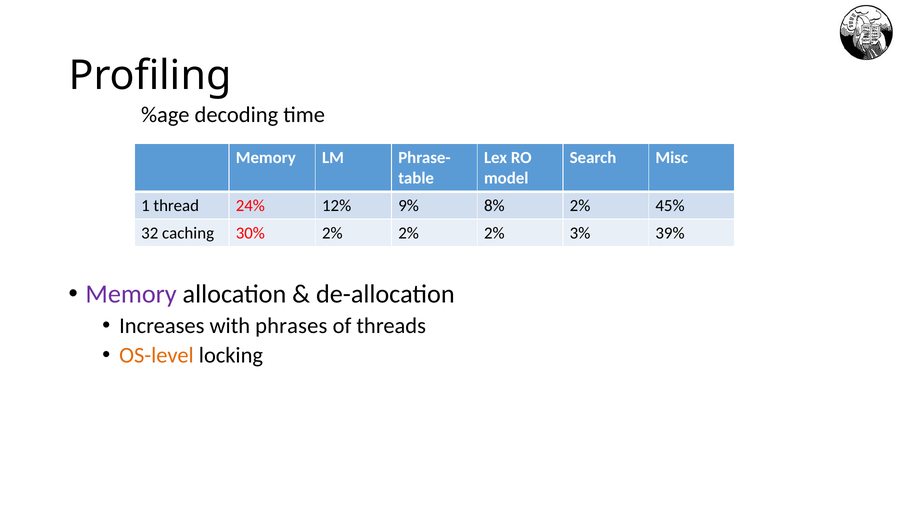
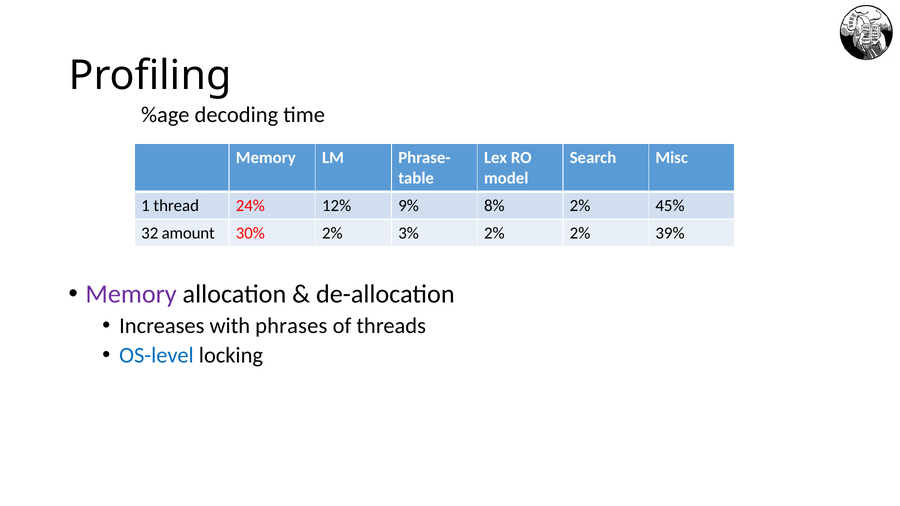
caching: caching -> amount (188, 233)
30% 2% 2%: 2% -> 3% (409, 233)
2% 3%: 3% -> 2% (580, 233)
OS-level colour: orange -> blue (157, 355)
